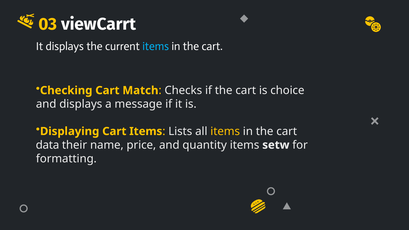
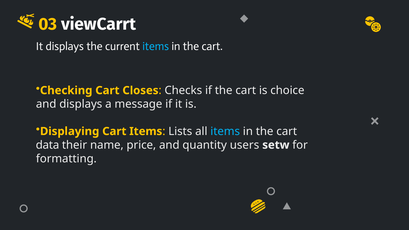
Match: Match -> Closes (140, 90)
items colour: yellow -> light blue (225, 131)
quantity items: items -> users (245, 145)
